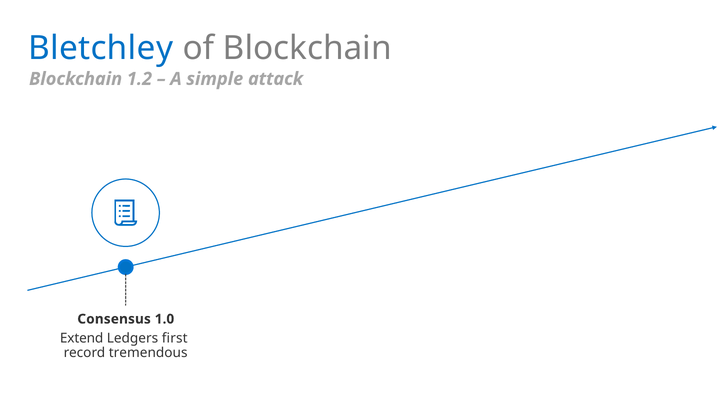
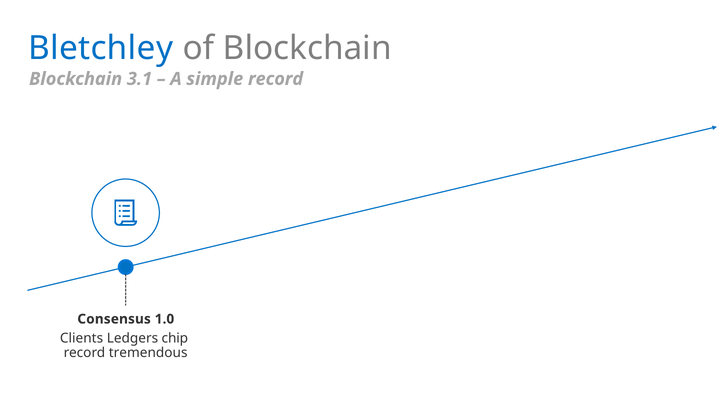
1.2: 1.2 -> 3.1 (139, 79)
simple attack: attack -> record (276, 79)
Extend: Extend -> Clients (82, 339)
first: first -> chip (175, 339)
